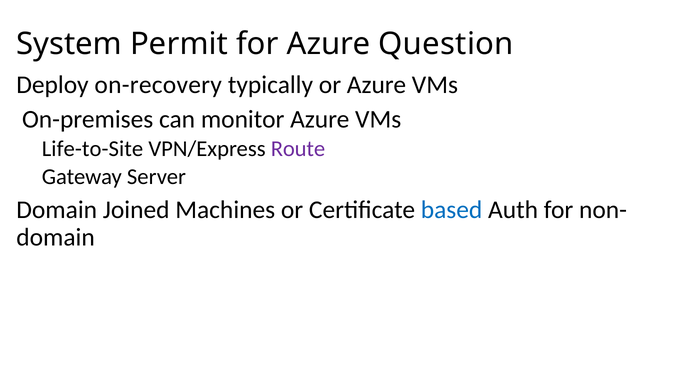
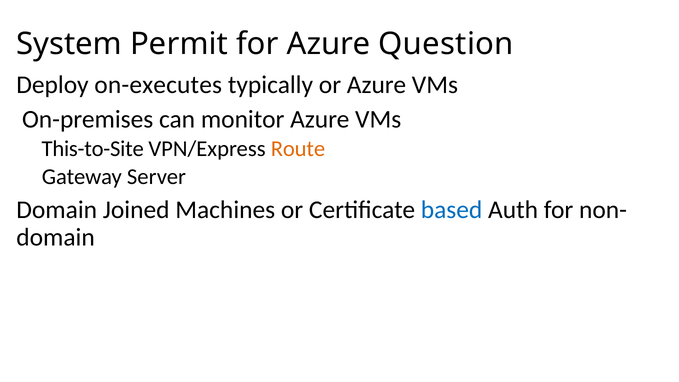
on-recovery: on-recovery -> on-executes (158, 85)
Life-to-Site: Life-to-Site -> This-to-Site (93, 149)
Route colour: purple -> orange (298, 149)
